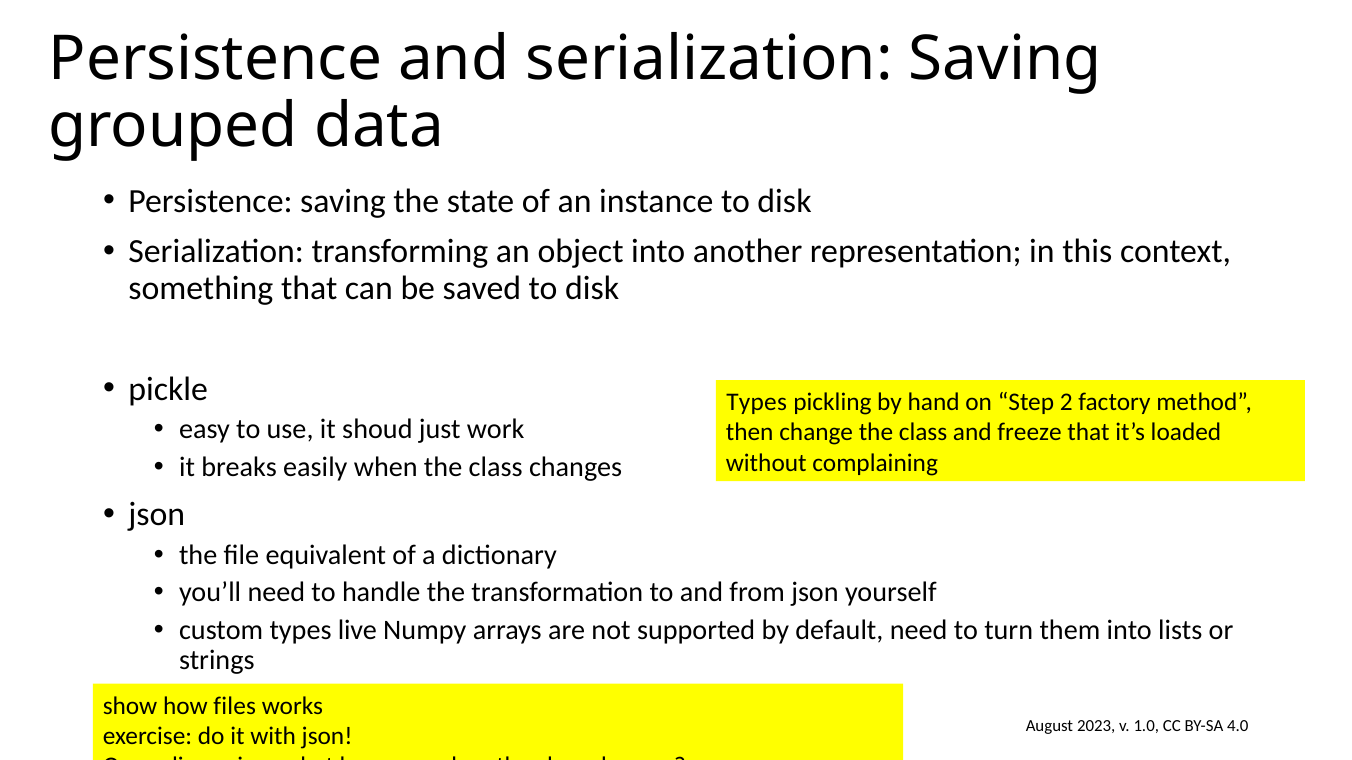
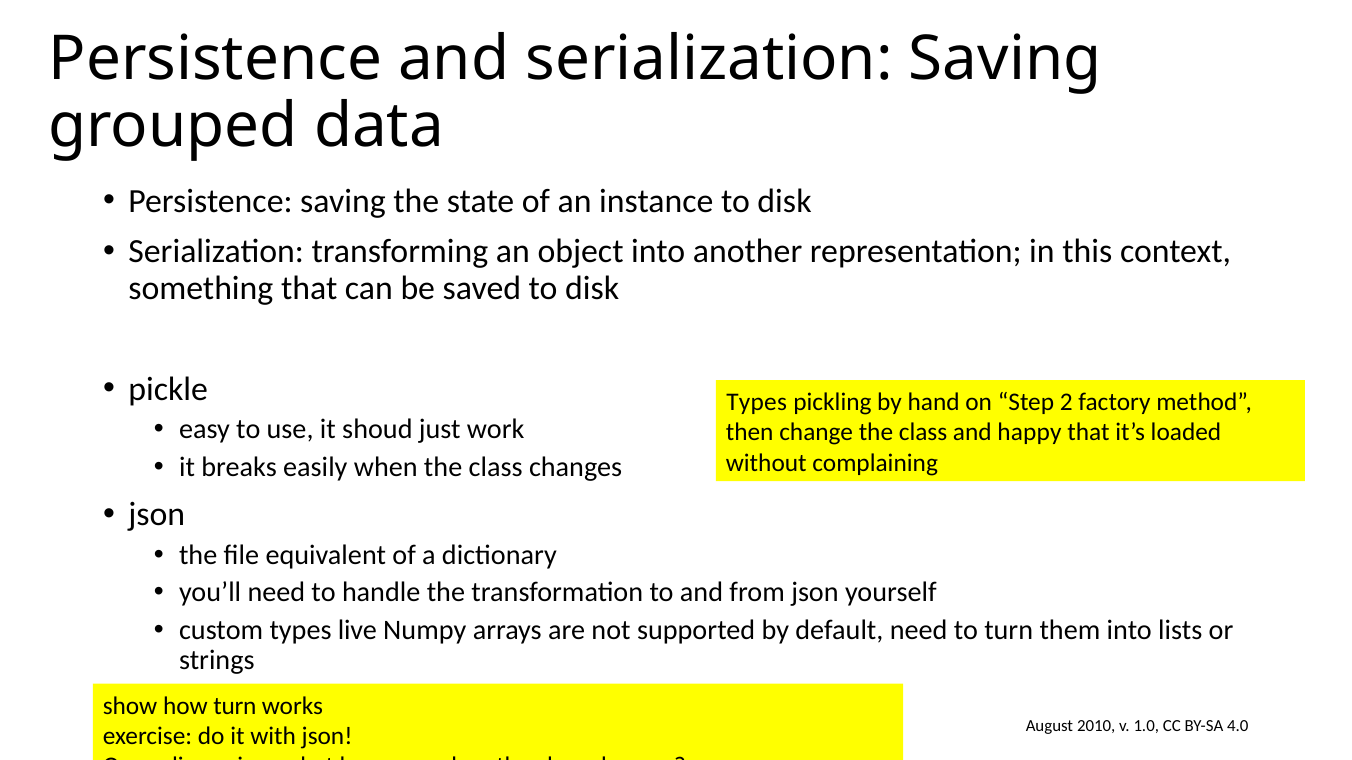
freeze: freeze -> happy (1030, 433)
how files: files -> turn (235, 706)
2023: 2023 -> 2010 (1096, 726)
